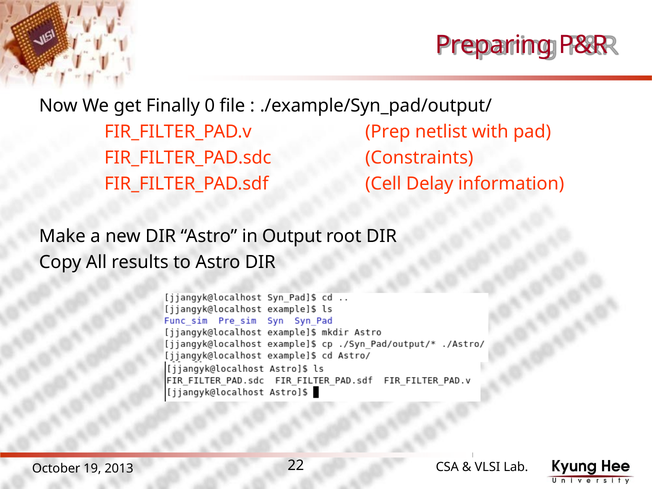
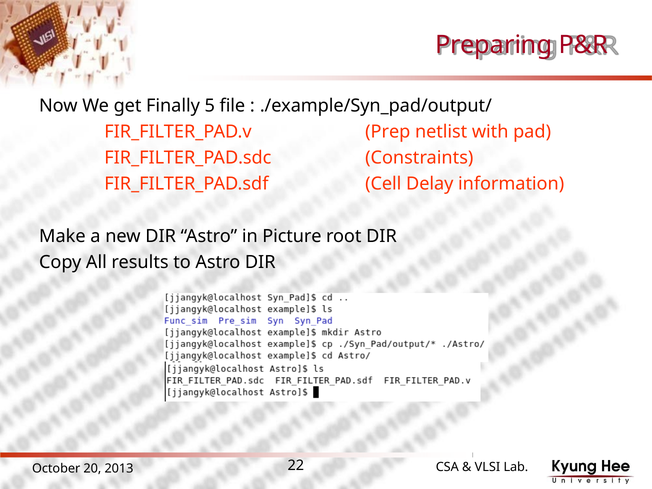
0: 0 -> 5 (210, 106)
Output: Output -> Picture (292, 236)
19: 19 -> 20 (92, 469)
